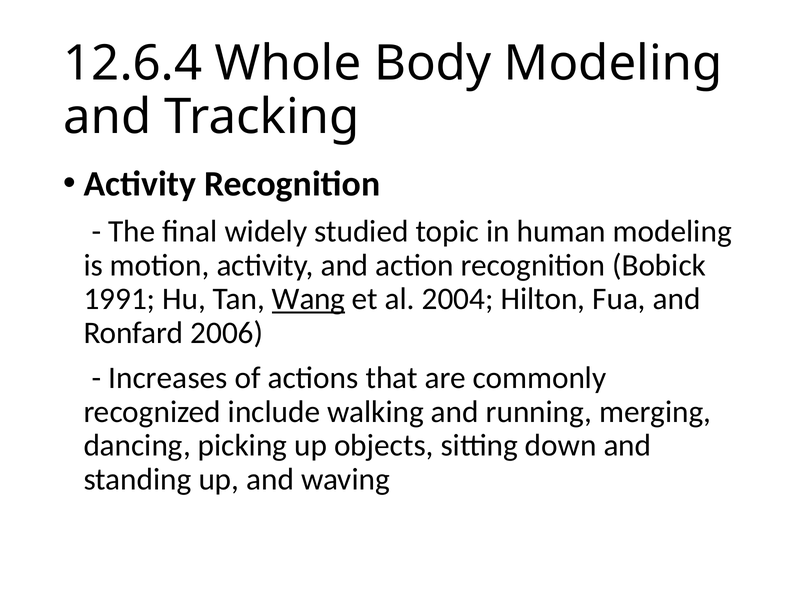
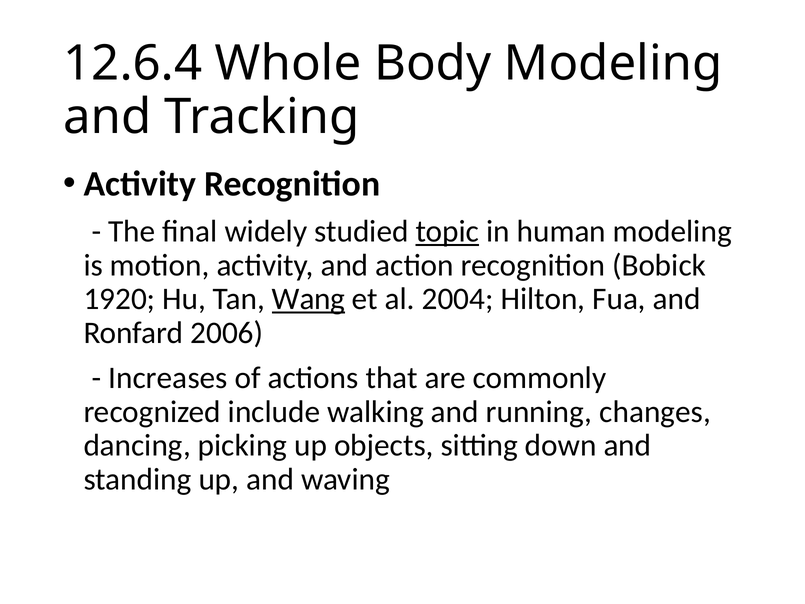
topic underline: none -> present (447, 231)
1991: 1991 -> 1920 (119, 299)
merging: merging -> changes (655, 412)
